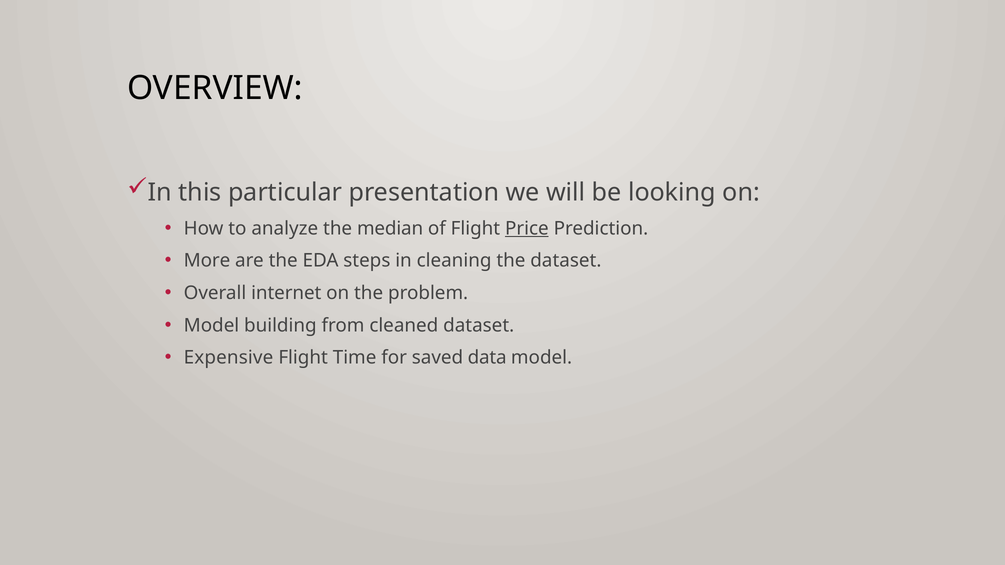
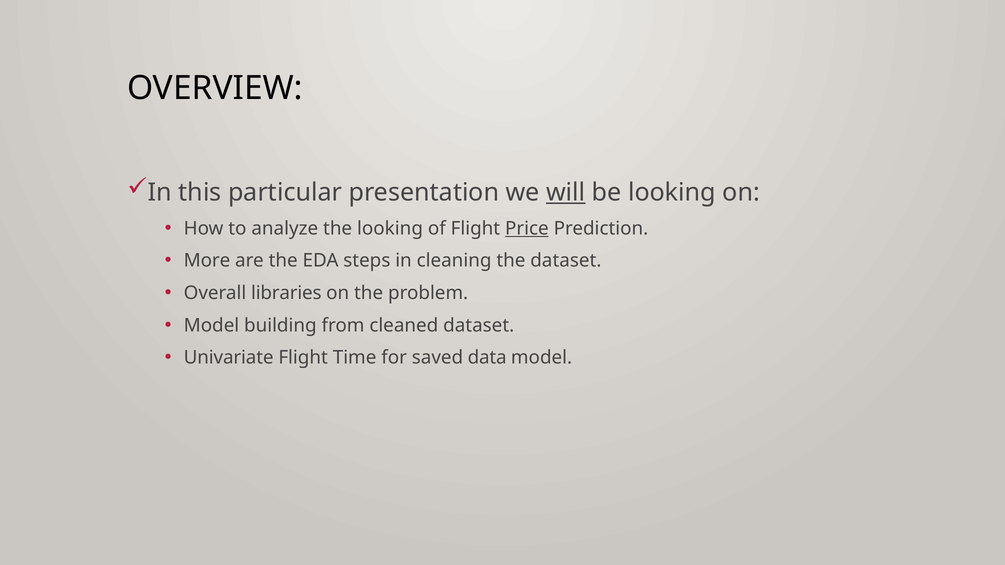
will underline: none -> present (566, 193)
the median: median -> looking (390, 229)
internet: internet -> libraries (286, 293)
Expensive: Expensive -> Univariate (229, 358)
